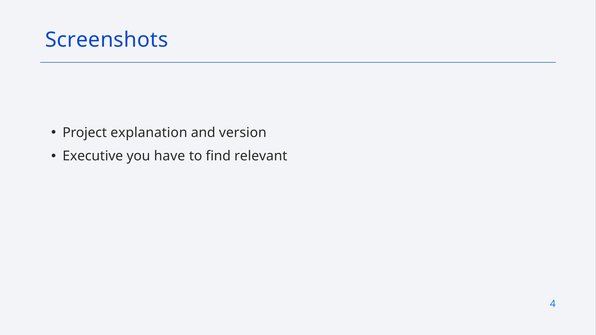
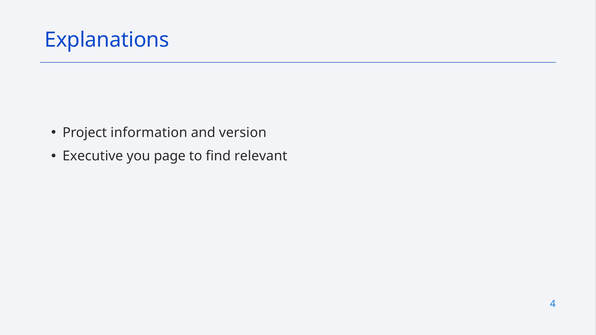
Screenshots: Screenshots -> Explanations (107, 40)
explanation: explanation -> information (149, 133)
have: have -> page (170, 156)
